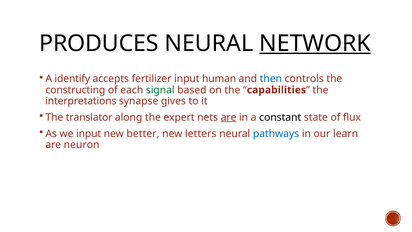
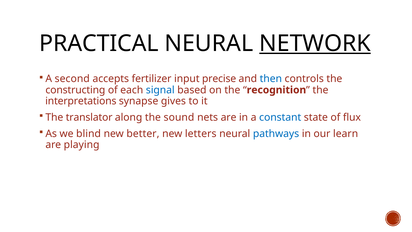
PRODUCES: PRODUCES -> PRACTICAL (99, 43)
identify: identify -> second (72, 79)
human: human -> precise (219, 79)
signal colour: green -> blue (160, 90)
capabilities: capabilities -> recognition (276, 90)
expert: expert -> sound (179, 117)
are underline: present -> none (229, 117)
constant colour: black -> blue (280, 117)
we input: input -> blind (89, 134)
neuron: neuron -> playing (82, 145)
